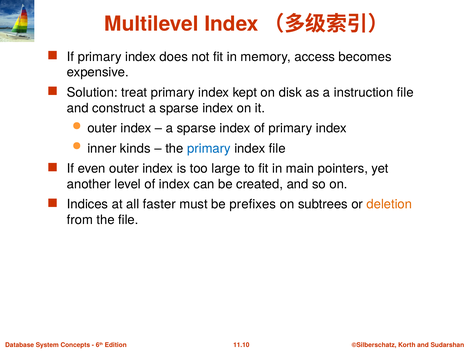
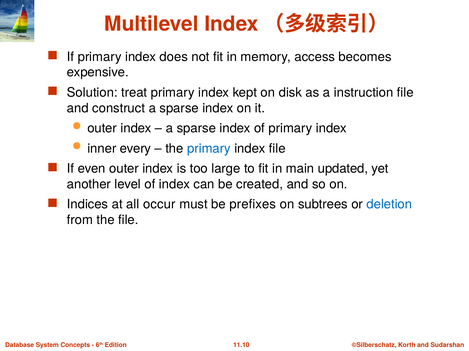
kinds: kinds -> every (135, 149)
pointers: pointers -> updated (343, 169)
faster: faster -> occur (159, 205)
deletion colour: orange -> blue (389, 205)
